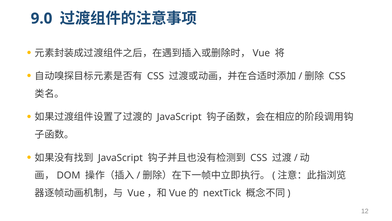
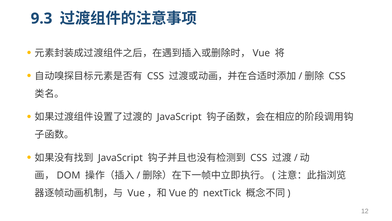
9.0: 9.0 -> 9.3 (42, 18)
